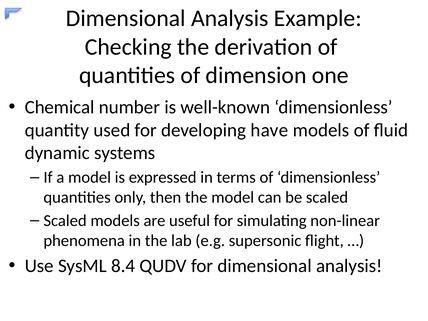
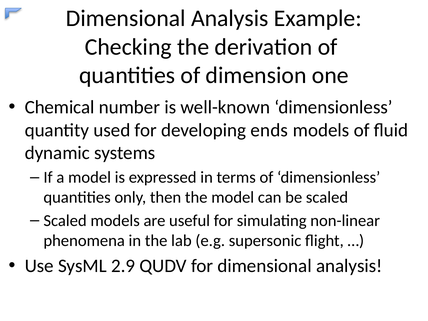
have: have -> ends (269, 130)
8.4: 8.4 -> 2.9 (123, 266)
